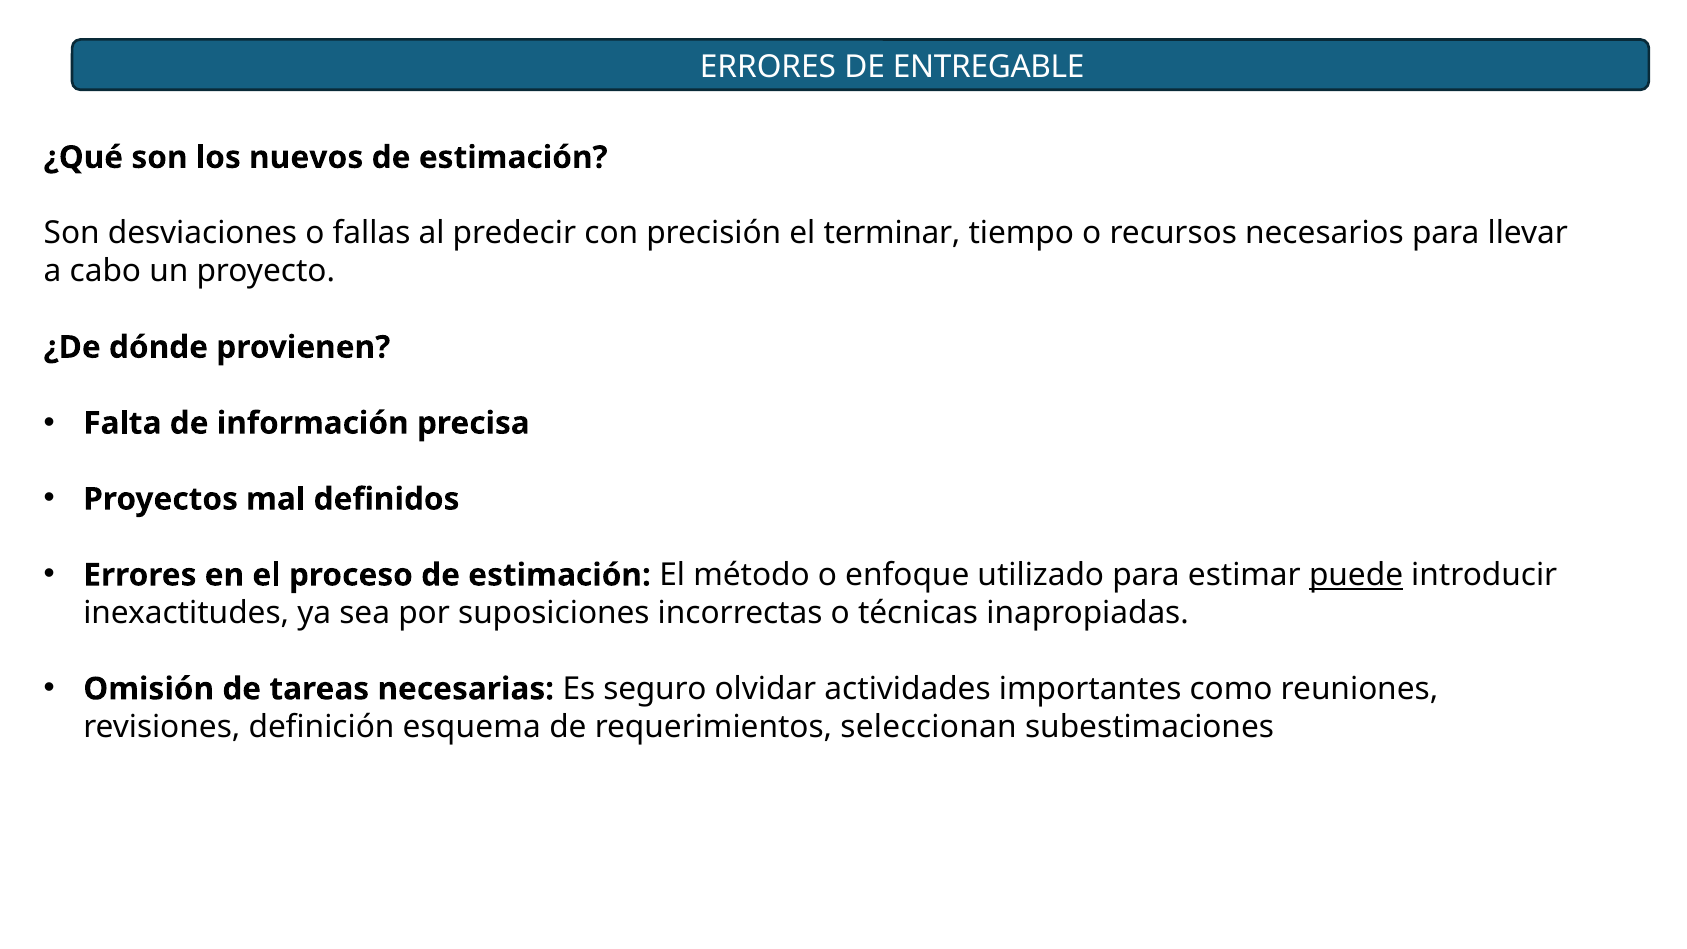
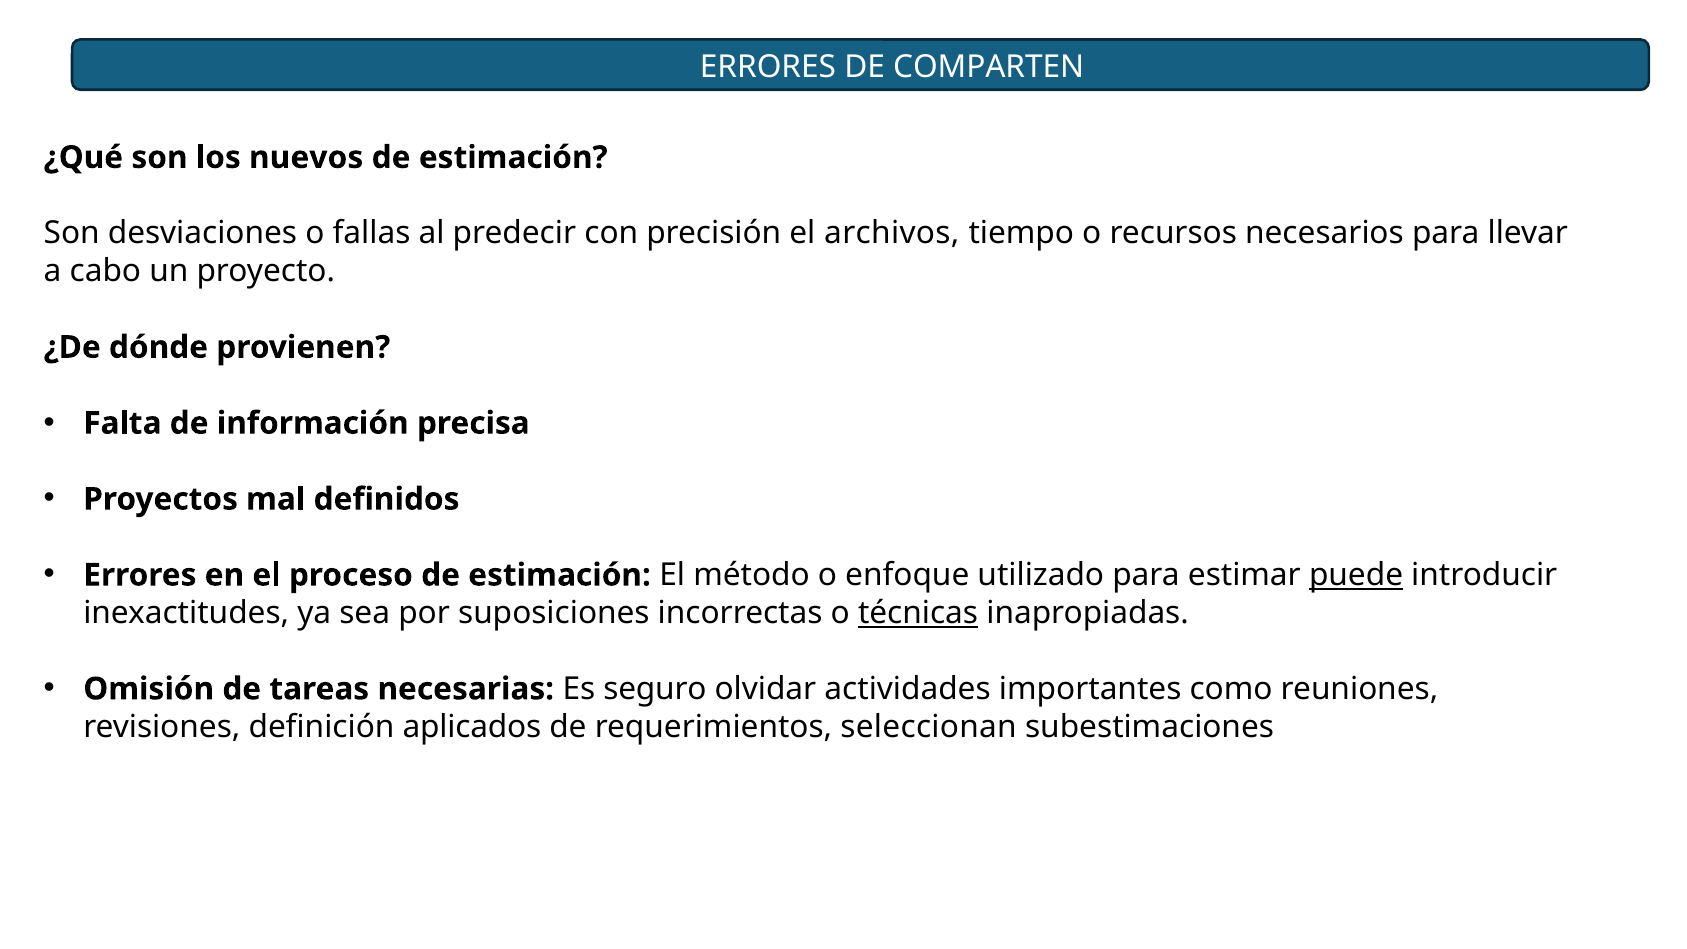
ENTREGABLE: ENTREGABLE -> COMPARTEN (989, 67)
terminar: terminar -> archivos (892, 233)
técnicas underline: none -> present (918, 613)
esquema: esquema -> aplicados (472, 727)
